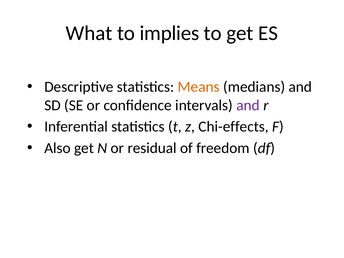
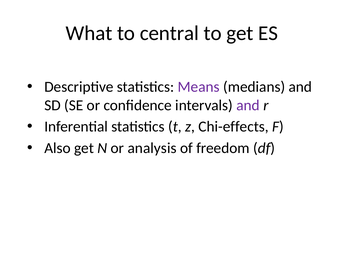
implies: implies -> central (169, 33)
Means colour: orange -> purple (199, 87)
residual: residual -> analysis (152, 148)
